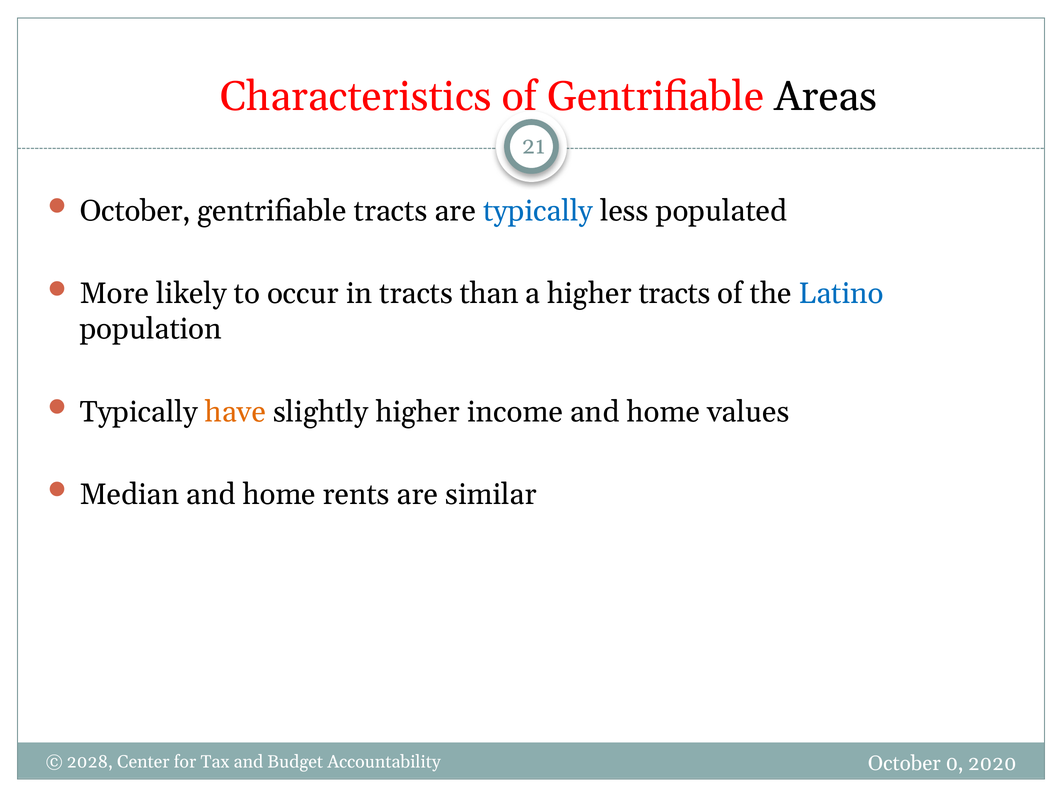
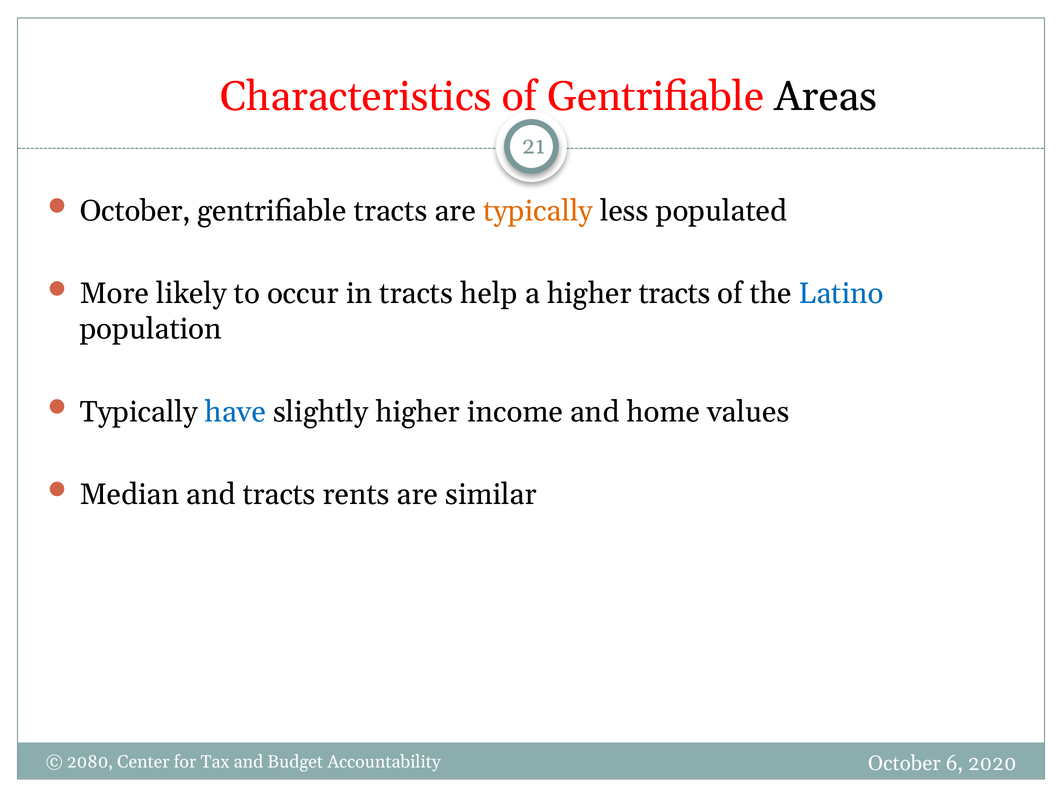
typically colour: blue -> orange (538, 211)
than: than -> help (489, 294)
have colour: orange -> blue (235, 412)
Median and home: home -> tracts (279, 495)
2028: 2028 -> 2080 (90, 762)
0: 0 -> 6 (954, 764)
